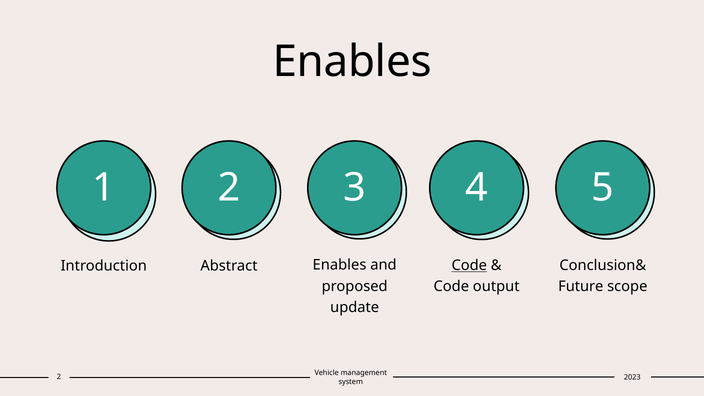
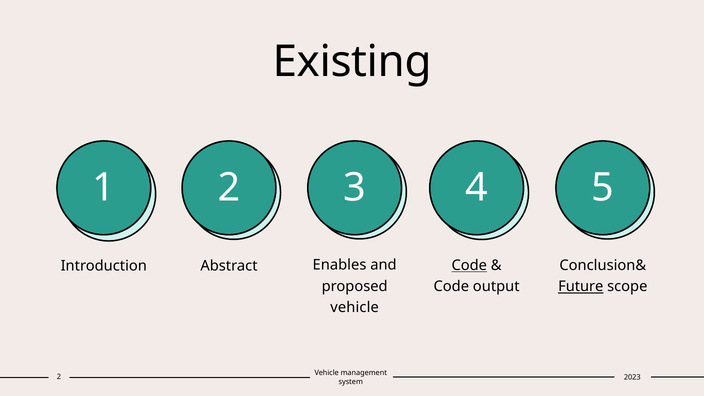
Enables: Enables -> Existing (352, 62)
Future underline: none -> present (581, 287)
update: update -> vehicle (355, 307)
